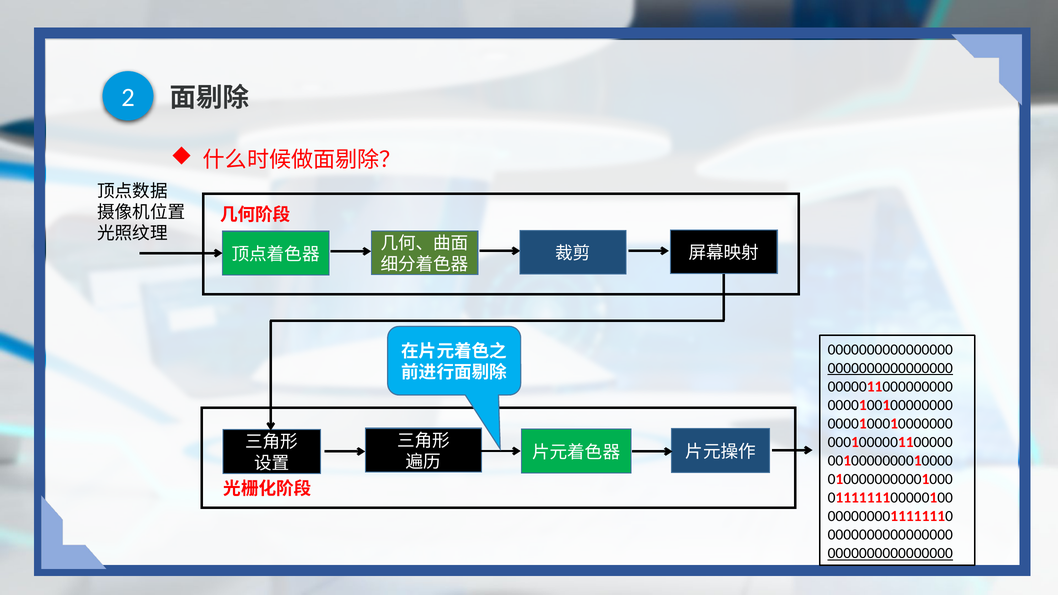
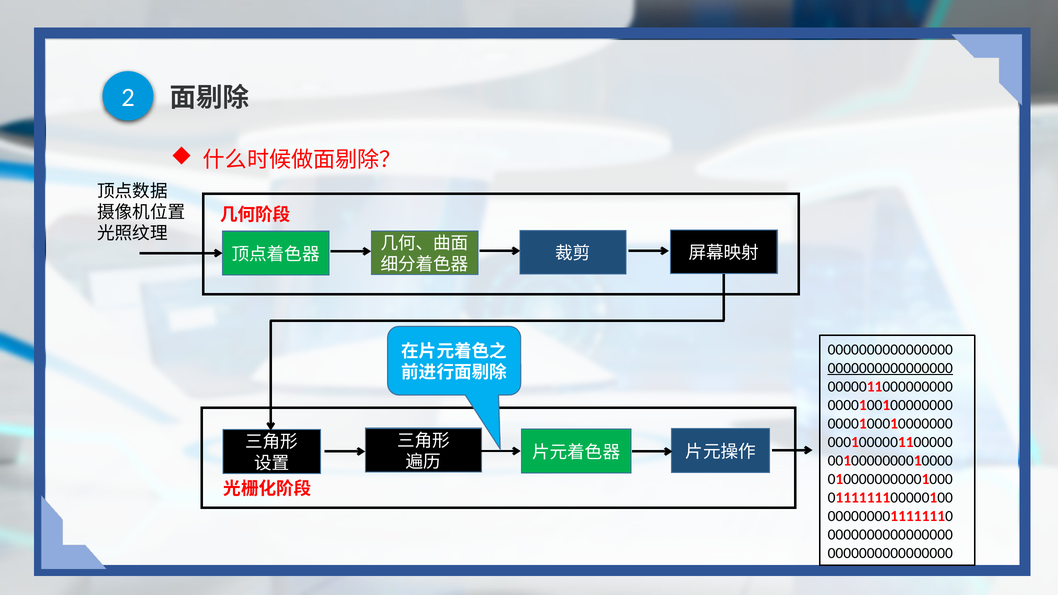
0000000000000000 underline: present -> none (890, 553)
